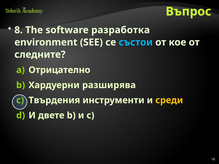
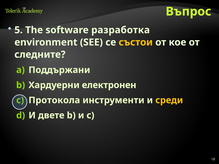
8: 8 -> 5 (19, 30)
състои colour: light blue -> yellow (136, 42)
Отрицателно: Отрицателно -> Поддържани (59, 70)
разширява: разширява -> електронен (109, 85)
Твърдения: Твърдения -> Протокола (54, 100)
